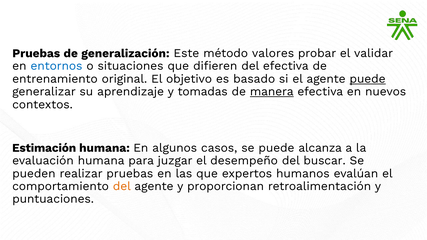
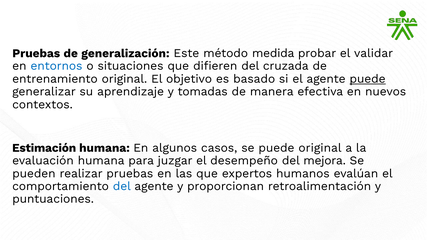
valores: valores -> medida (273, 53)
del efectiva: efectiva -> cruzada (286, 66)
manera underline: present -> none (272, 92)
puede alcanza: alcanza -> original (320, 148)
buscar: buscar -> mejora (325, 161)
del colour: orange -> blue (122, 186)
